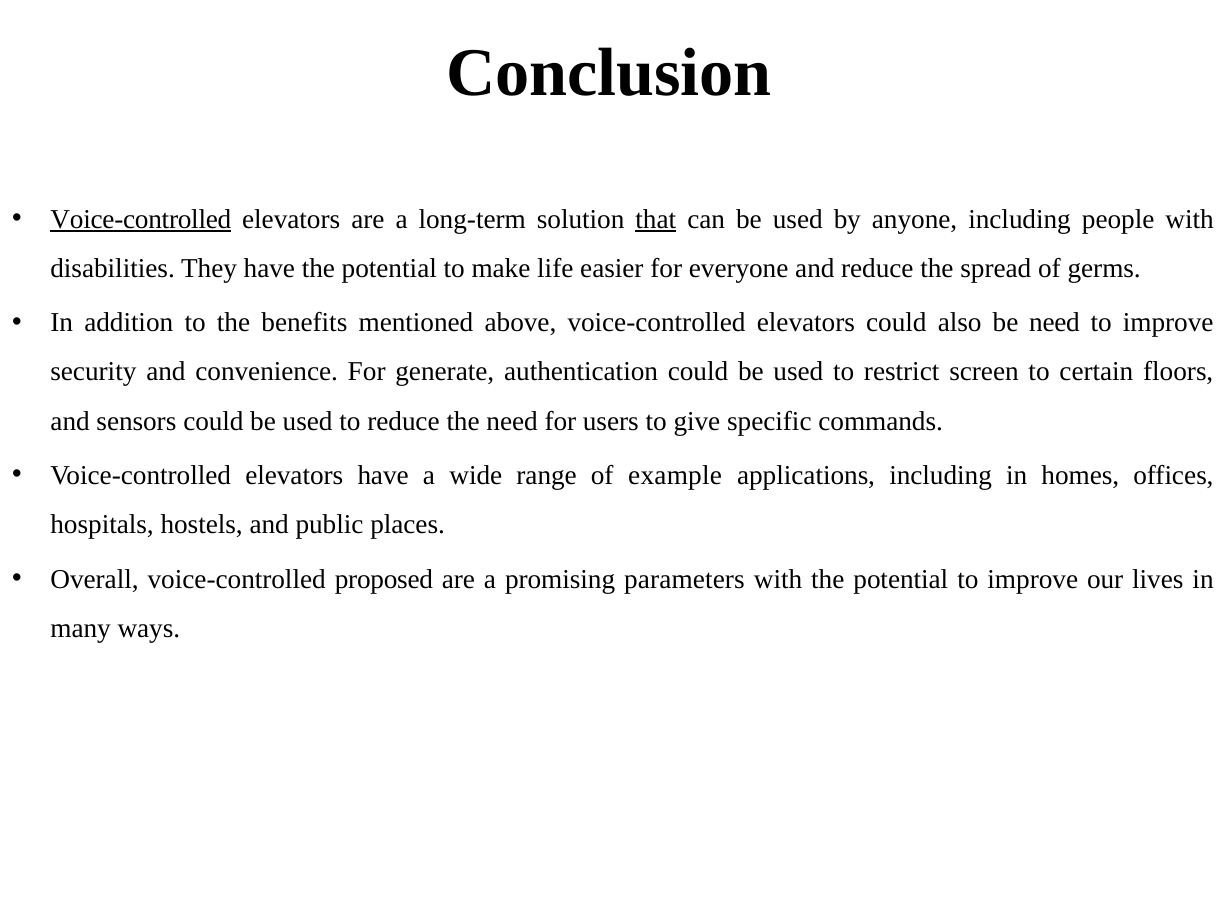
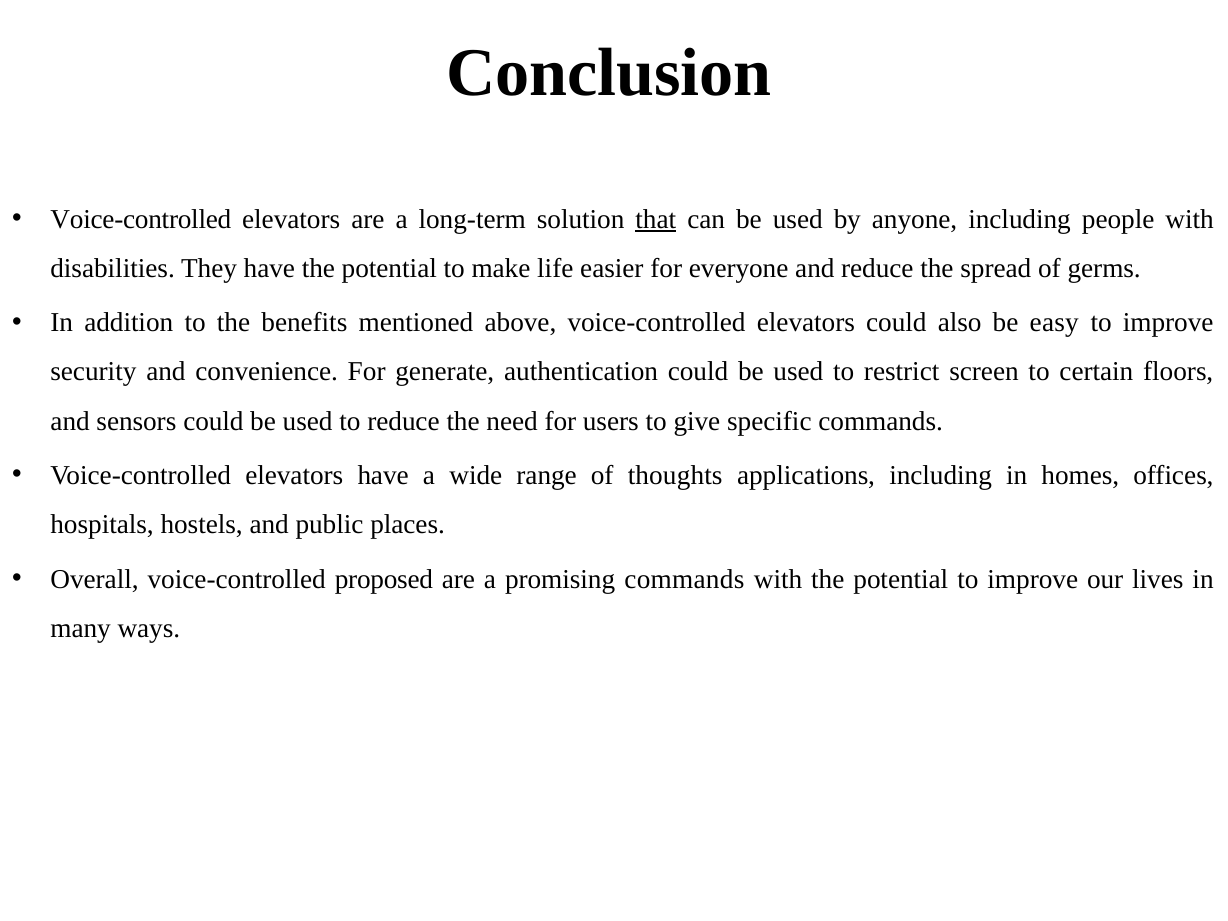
Voice-controlled underline: present -> none (141, 219)
be need: need -> easy (1054, 323)
example: example -> thoughts (675, 476)
promising parameters: parameters -> commands (684, 579)
